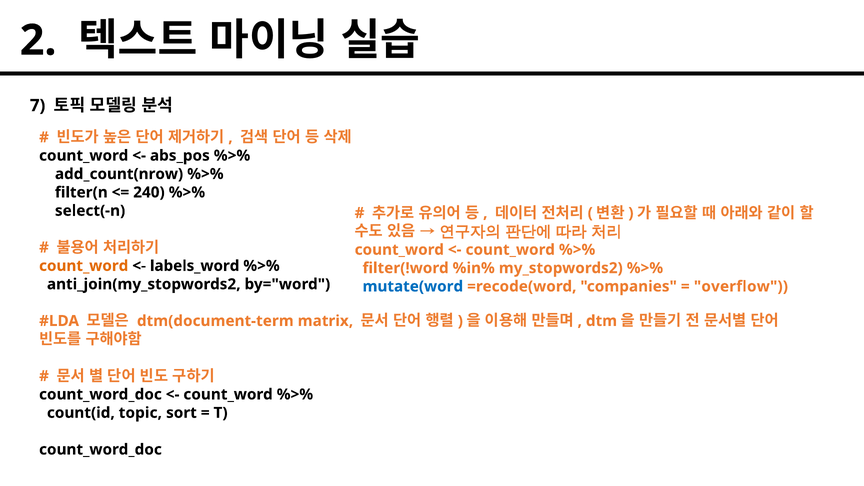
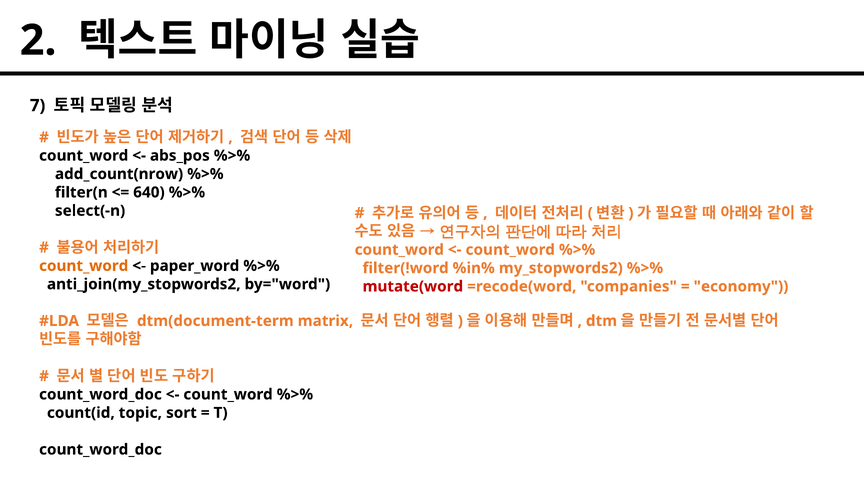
240: 240 -> 640 (149, 192)
labels_word: labels_word -> paper_word (195, 266)
mutate(word colour: blue -> red (413, 286)
overflow: overflow -> economy (741, 286)
